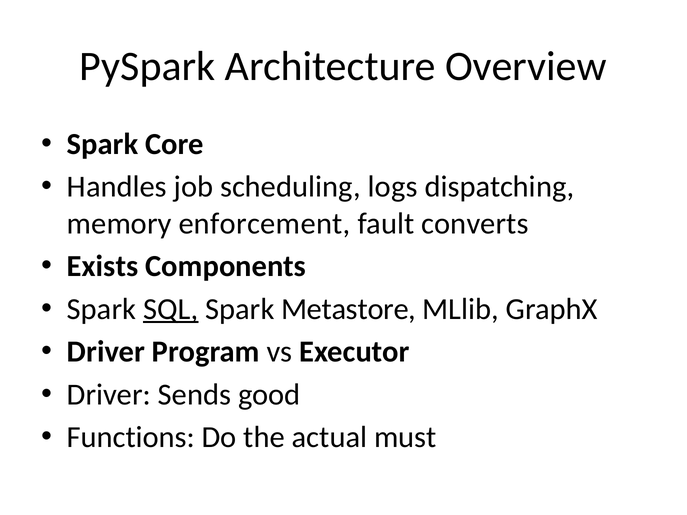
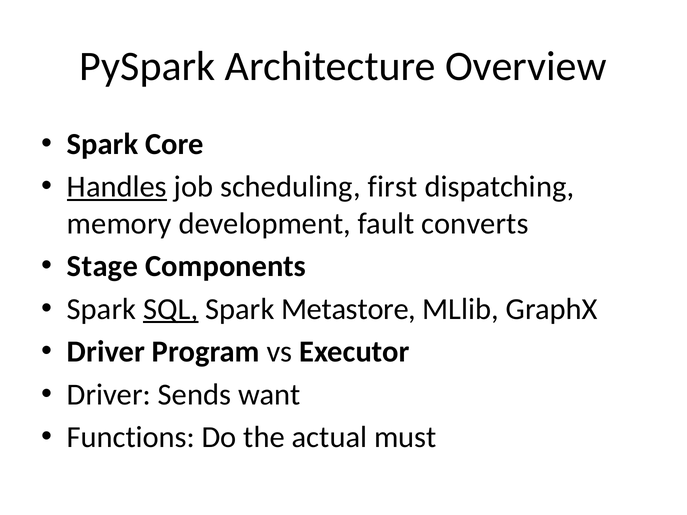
Handles underline: none -> present (117, 187)
logs: logs -> first (393, 187)
enforcement: enforcement -> development (265, 224)
Exists: Exists -> Stage (103, 266)
good: good -> want (269, 395)
